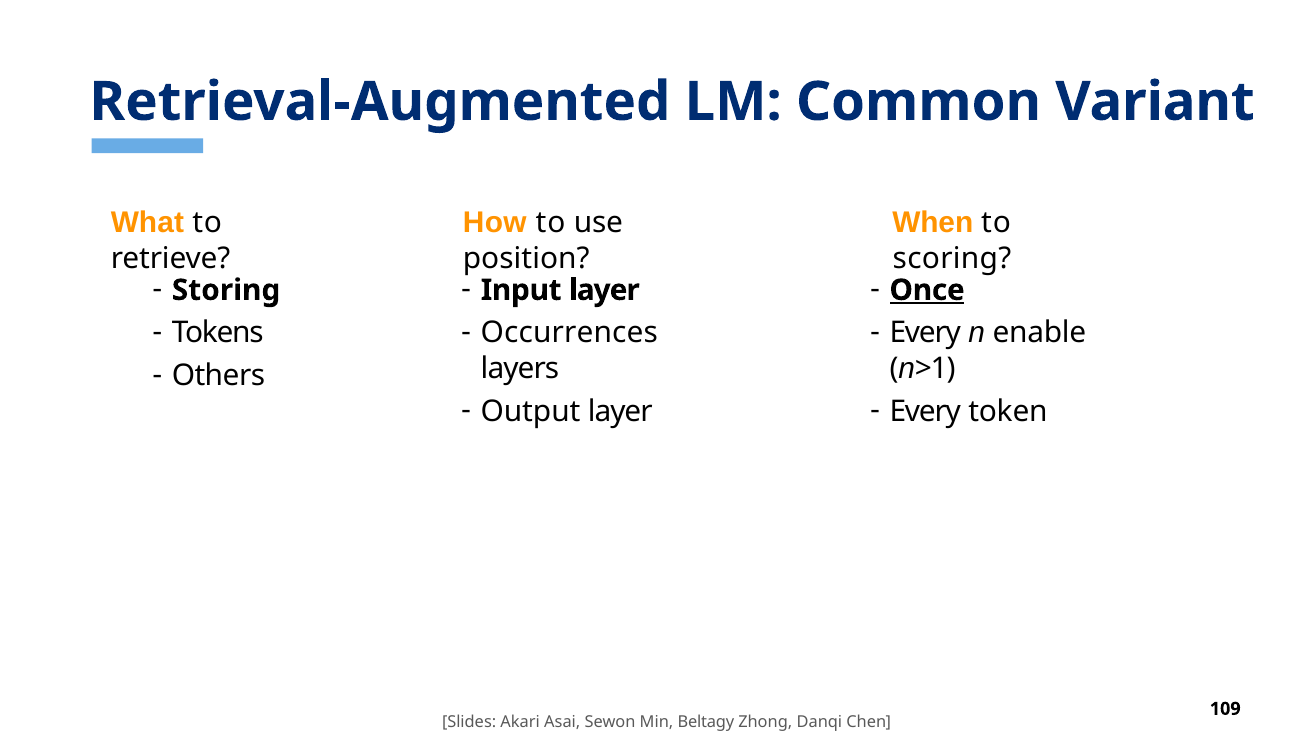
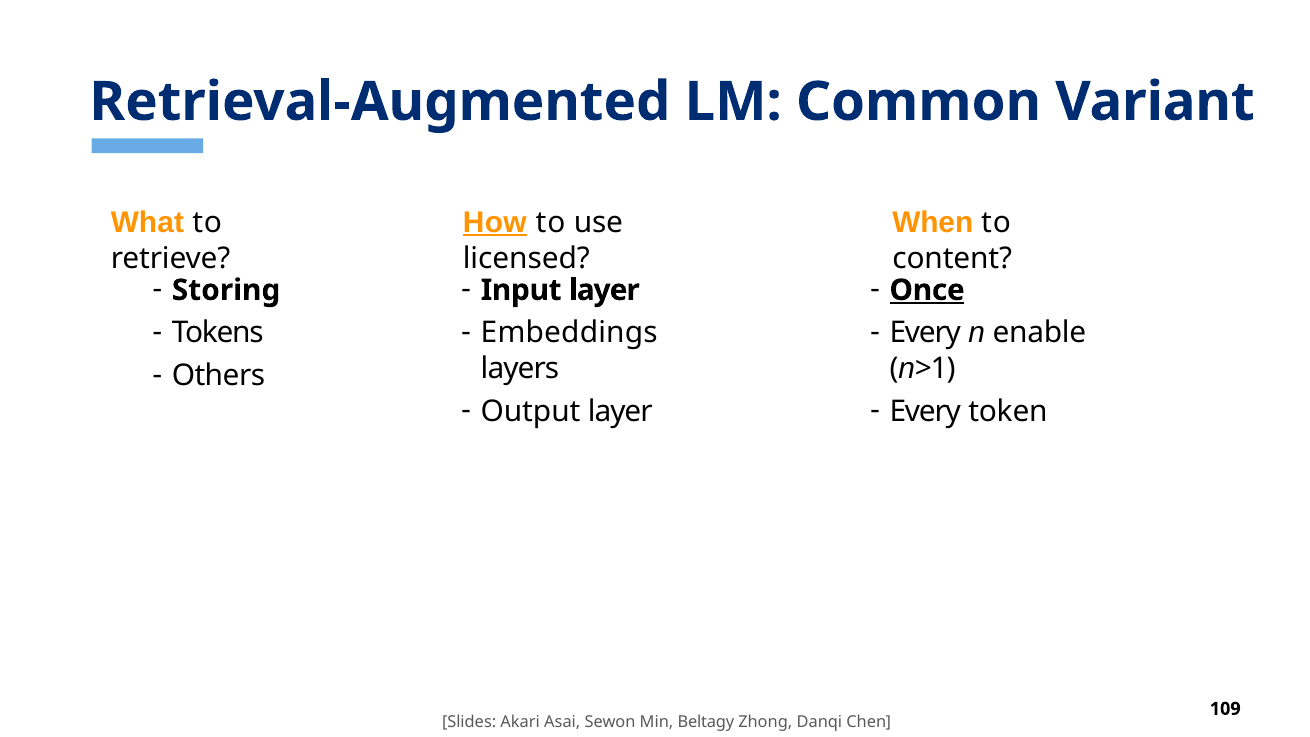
How underline: none -> present (495, 222)
position: position -> licensed (526, 258)
scoring: scoring -> content (952, 258)
Occurrences: Occurrences -> Embeddings (569, 333)
